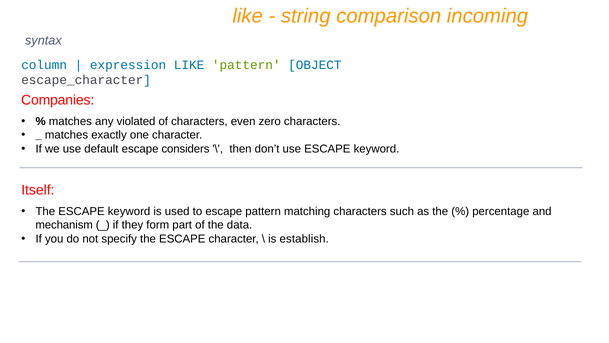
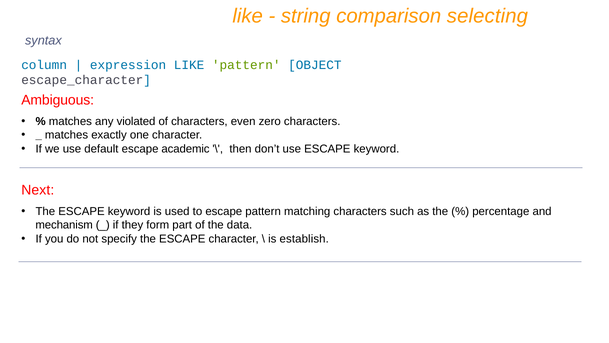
incoming: incoming -> selecting (487, 16)
Companies: Companies -> Ambiguous (58, 100)
considers: considers -> academic (185, 149)
Itself: Itself -> Next (38, 190)
